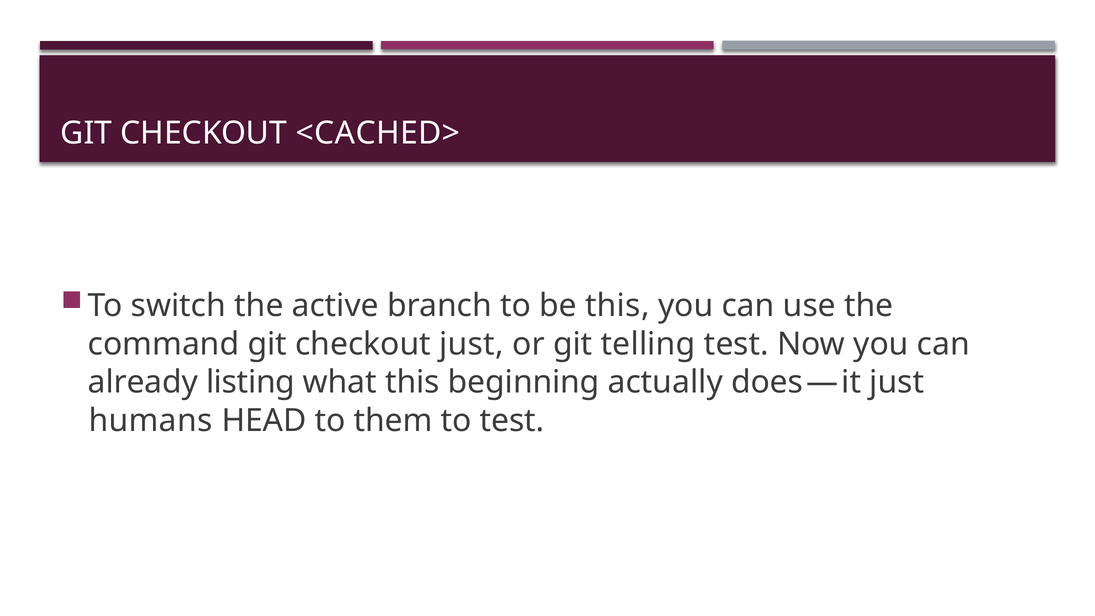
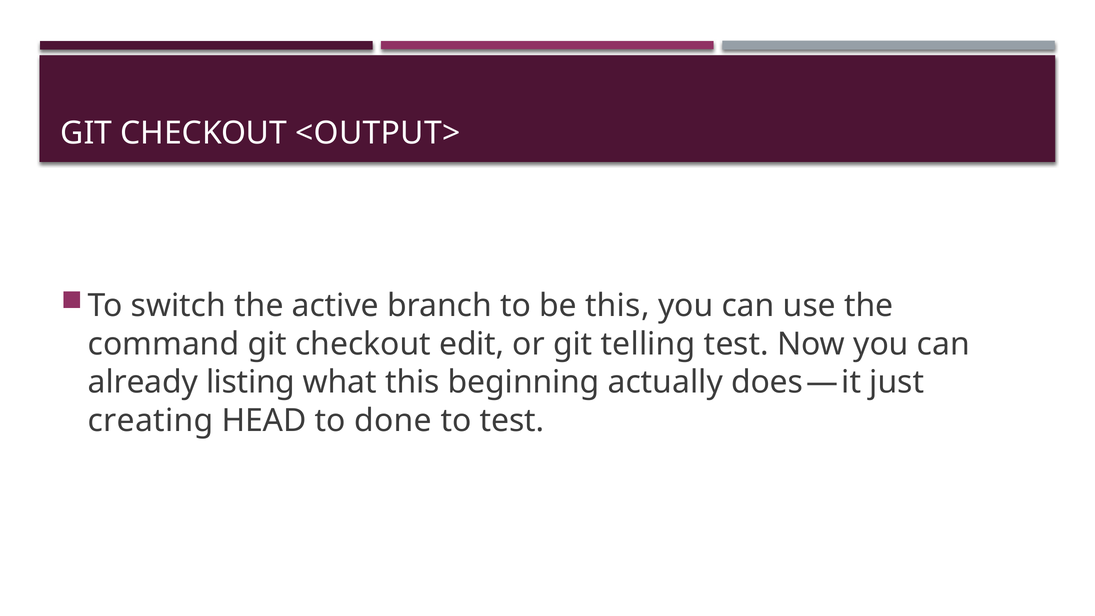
<CACHED>: <CACHED> -> <OUTPUT> (378, 133)
checkout just: just -> edit (472, 344)
humans: humans -> creating (151, 421)
them: them -> done (393, 421)
